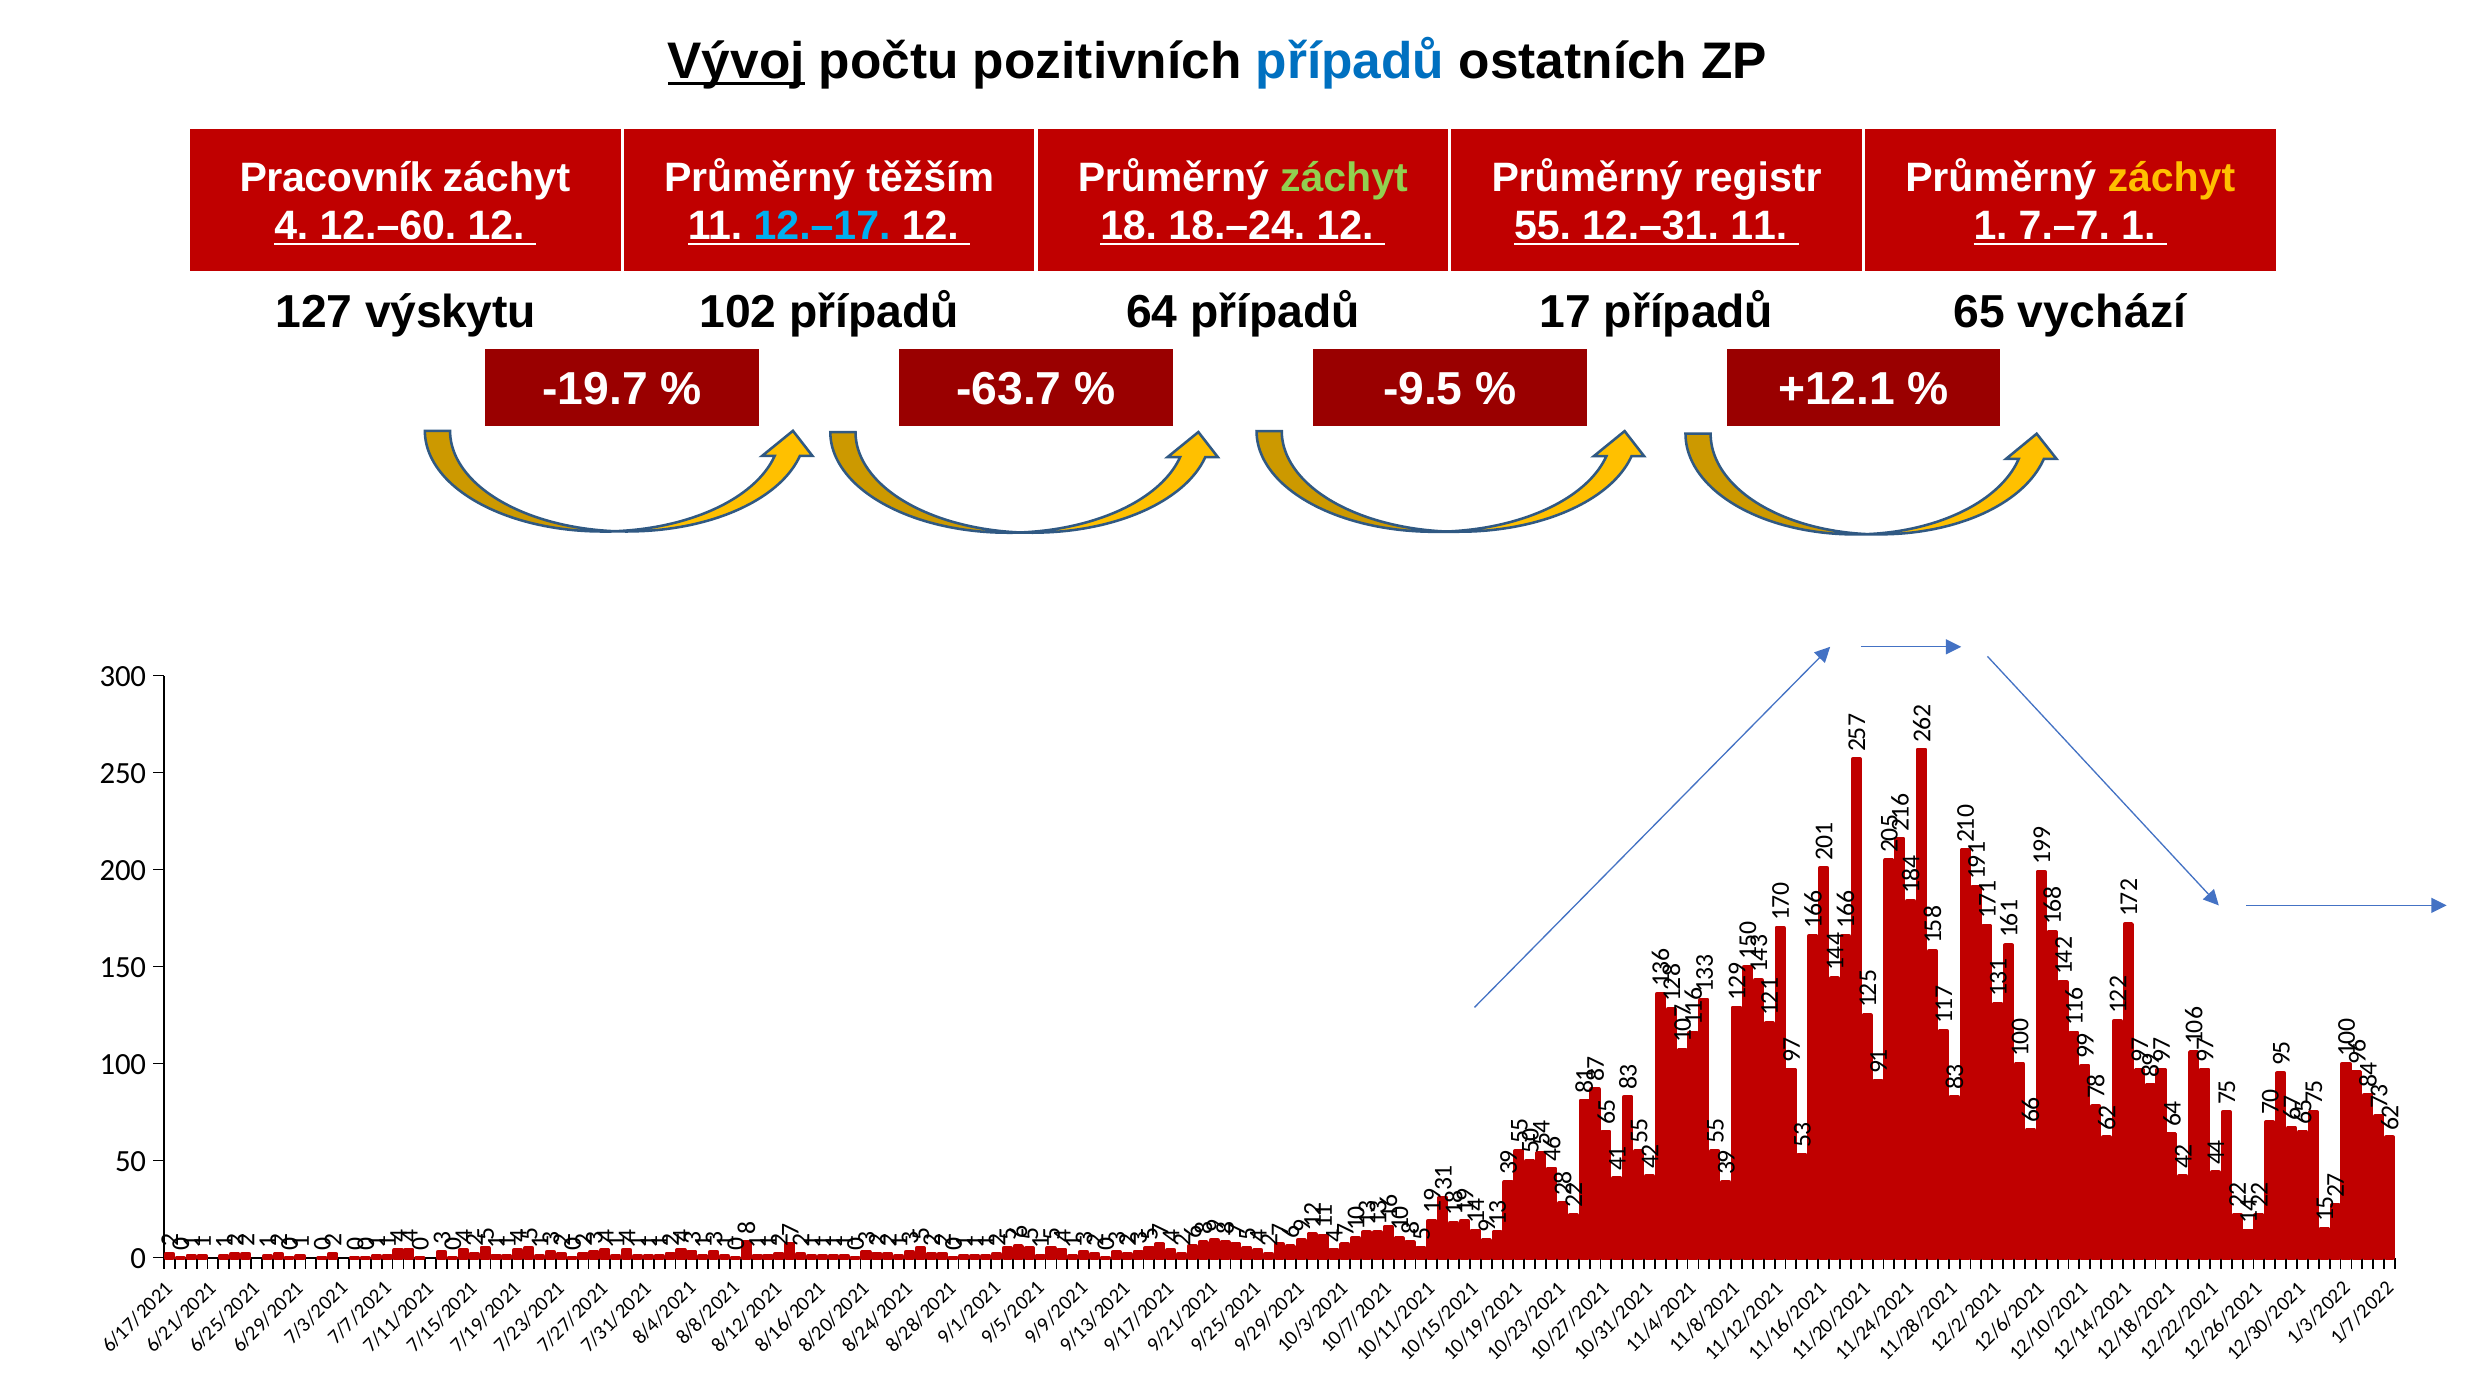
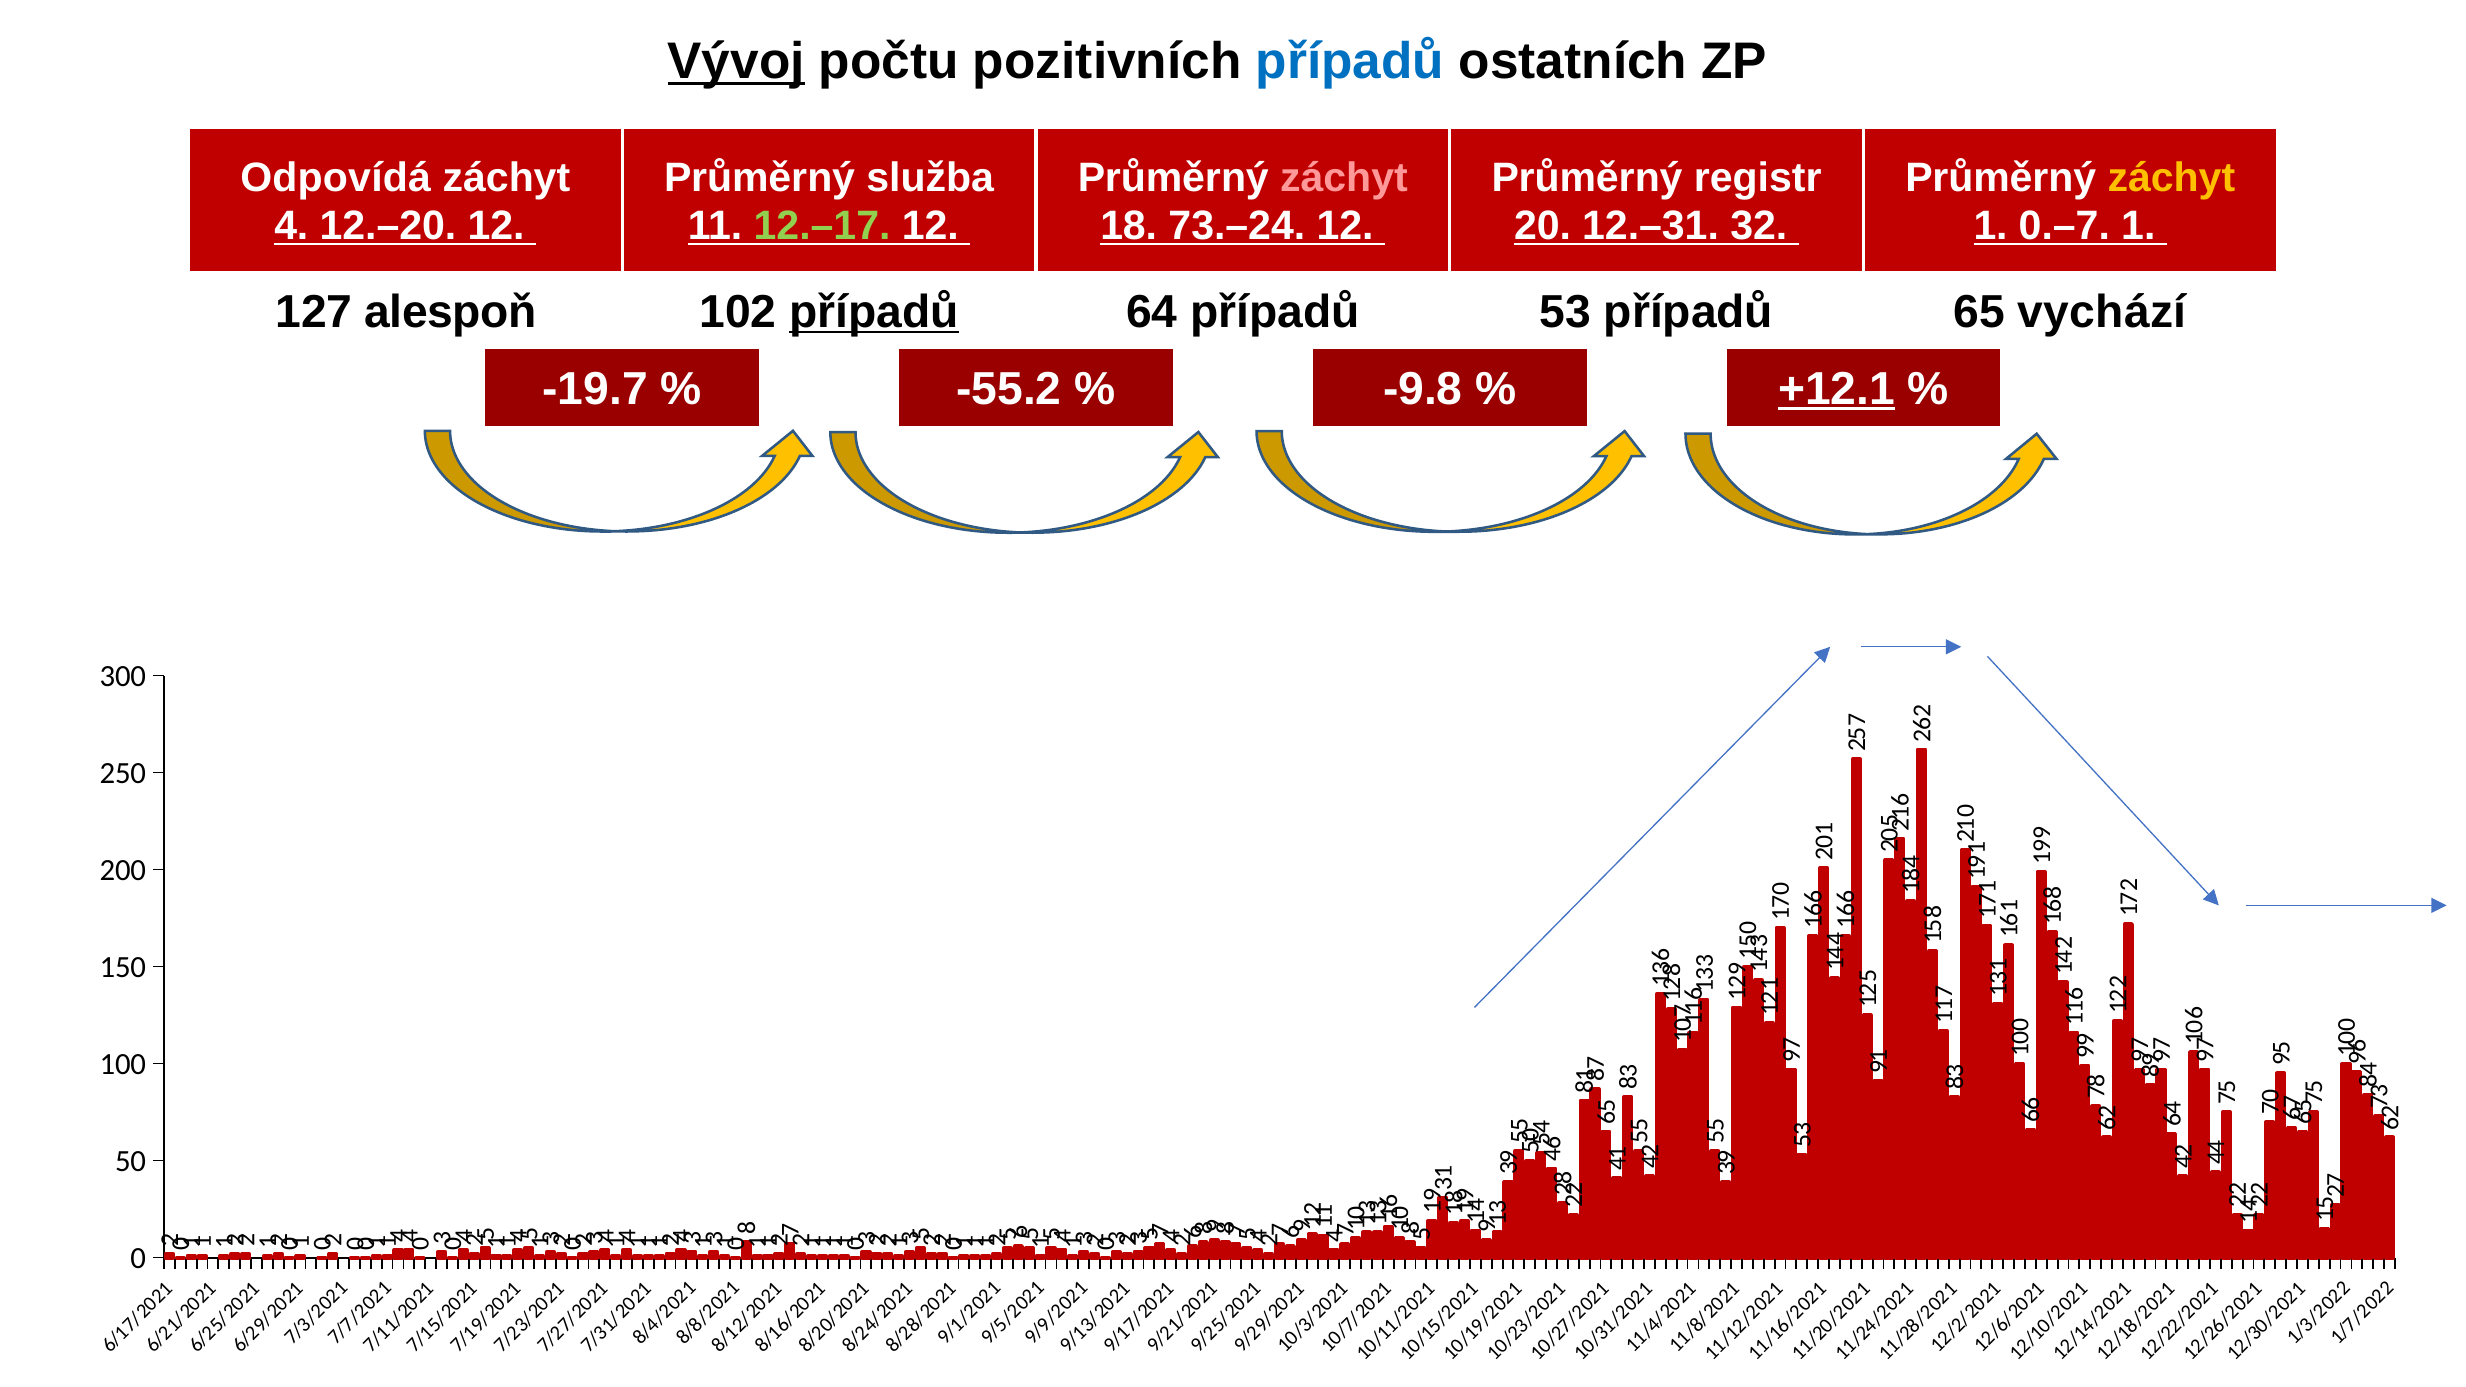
Pracovník: Pracovník -> Odpovídá (336, 178)
těžším: těžším -> služba (930, 178)
záchyt colour: light green -> pink (1344, 178)
12.–60: 12.–60 -> 12.–20 (388, 226)
12.–17 colour: light blue -> light green (822, 226)
18.–24: 18.–24 -> 73.–24 (1237, 226)
55: 55 -> 20 (1543, 226)
12.–31 11: 11 -> 32 (1759, 226)
7.–7: 7.–7 -> 0.–7 (2064, 226)
výskytu: výskytu -> alespoň (450, 312)
případů underline: none -> present (874, 312)
17: 17 -> 53 (1565, 312)
-63.7: -63.7 -> -55.2 (1009, 389)
-9.5: -9.5 -> -9.8 (1423, 389)
+12.1 underline: none -> present (1837, 389)
